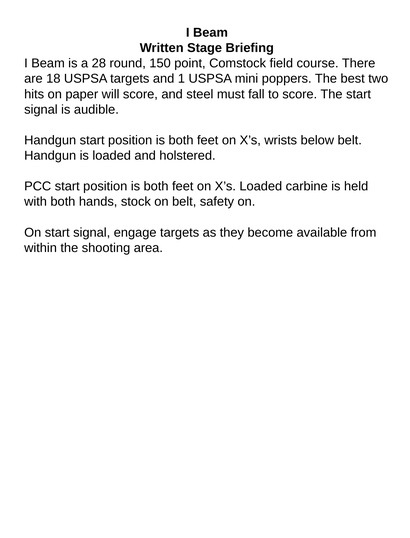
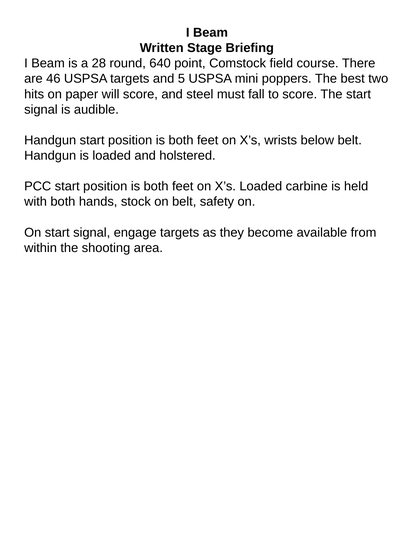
150: 150 -> 640 (160, 63)
18: 18 -> 46 (53, 79)
1: 1 -> 5 (181, 79)
